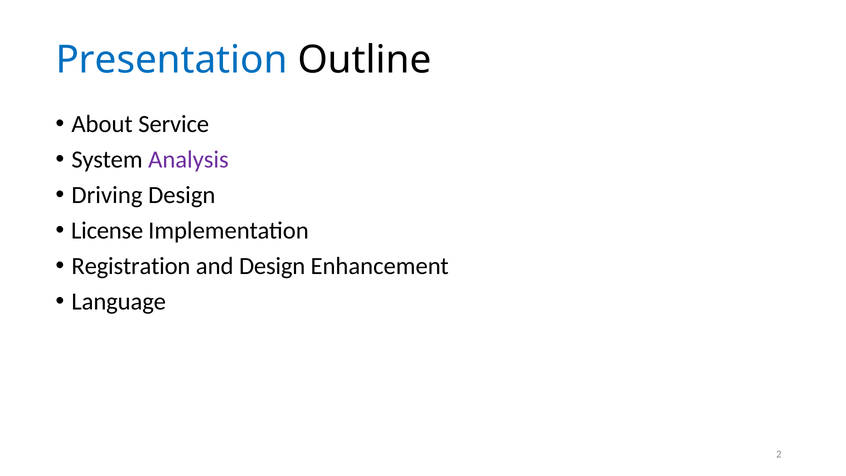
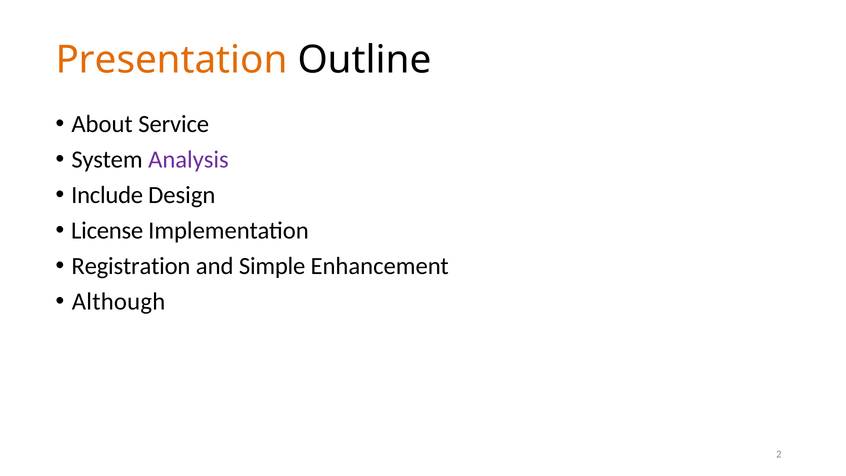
Presentation colour: blue -> orange (172, 60)
Driving: Driving -> Include (107, 195)
and Design: Design -> Simple (272, 266)
Language: Language -> Although (119, 301)
